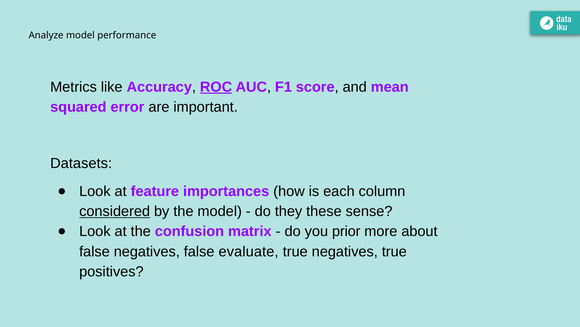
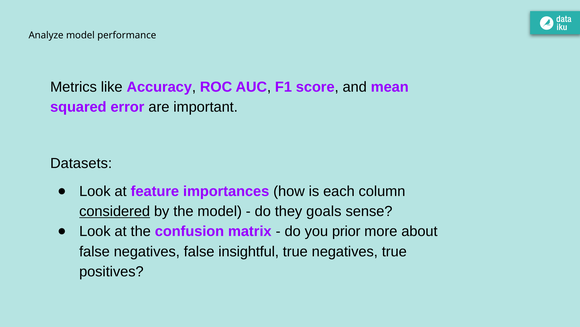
ROC underline: present -> none (216, 87)
these: these -> goals (324, 211)
evaluate: evaluate -> insightful (249, 251)
